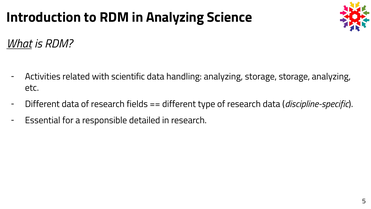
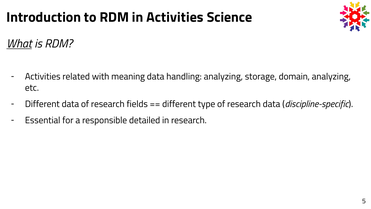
in Analyzing: Analyzing -> Activities (175, 17)
scientific: scientific -> meaning (128, 76)
storage storage: storage -> domain (294, 76)
